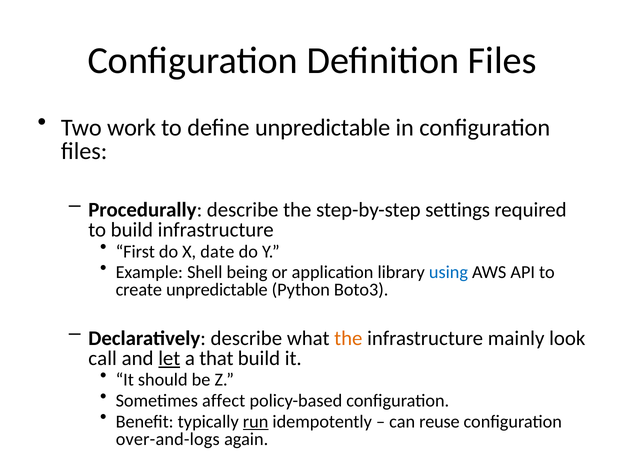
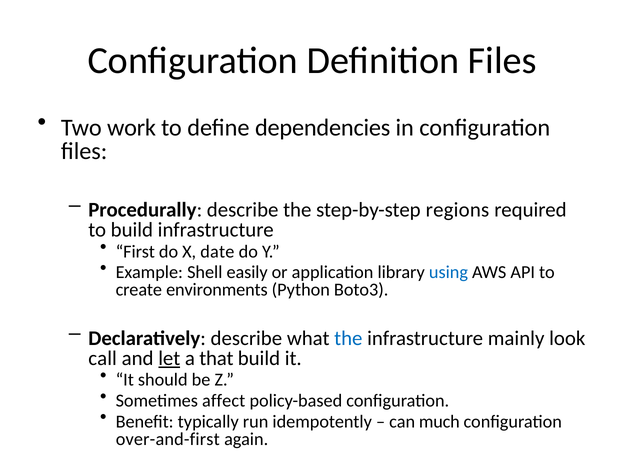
define unpredictable: unpredictable -> dependencies (323, 128)
settings: settings -> regions (457, 210)
being: being -> easily (247, 272)
create unpredictable: unpredictable -> environments (217, 290)
the colour: orange -> blue (348, 338)
run underline: present -> none (256, 421)
reuse: reuse -> much (439, 421)
over-and-logs: over-and-logs -> over-and-first (168, 439)
